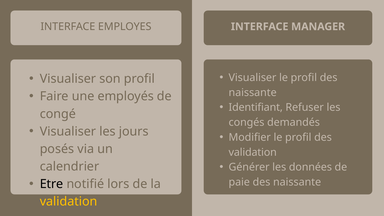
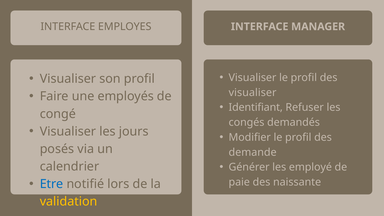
naissante: naissante -> visualiser (253, 93)
validation: validation -> demande (253, 152)
données: données -> employé (310, 167)
Etre colour: black -> blue (52, 184)
